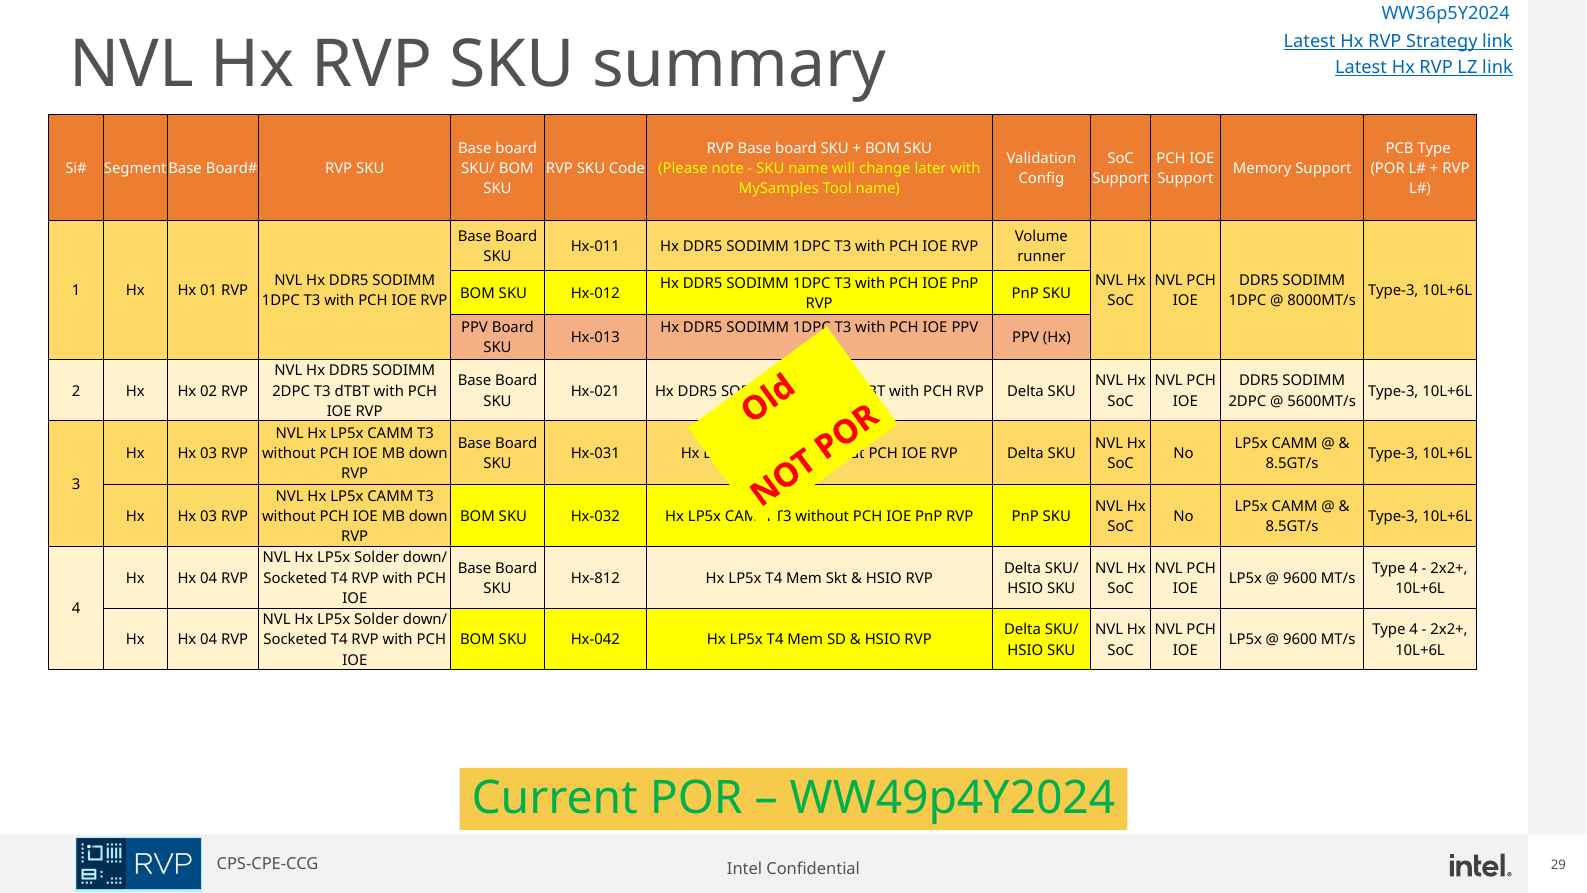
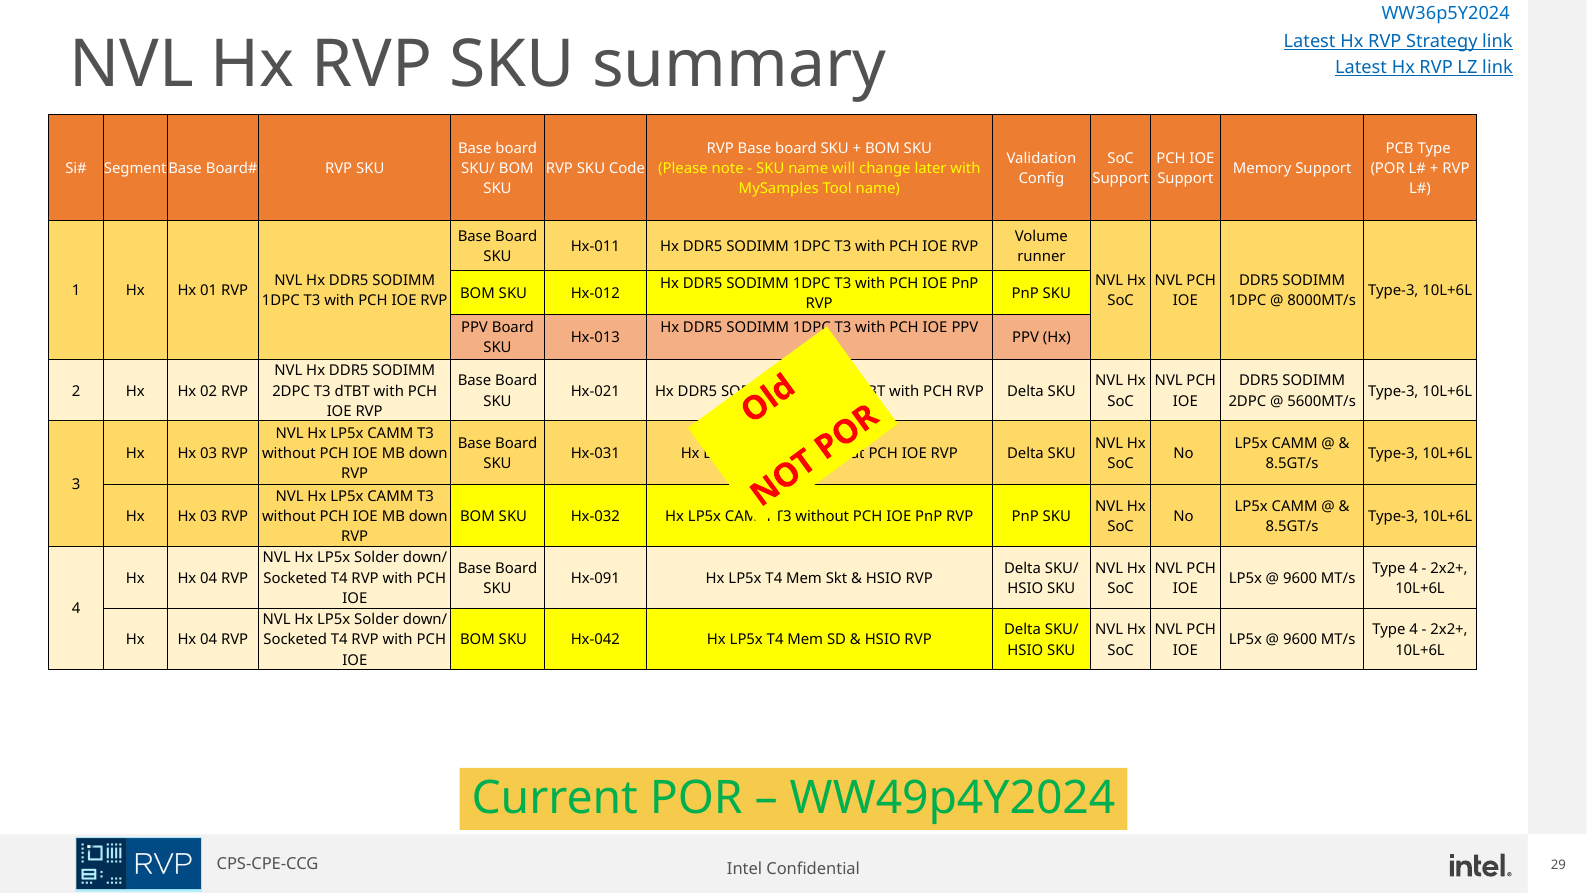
Hx-812: Hx-812 -> Hx-091 (595, 578)
